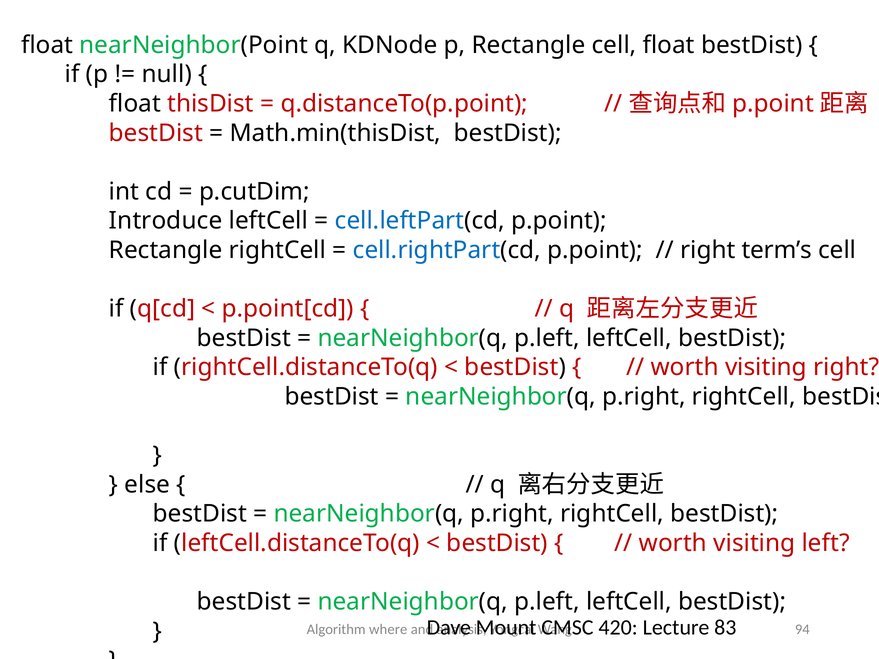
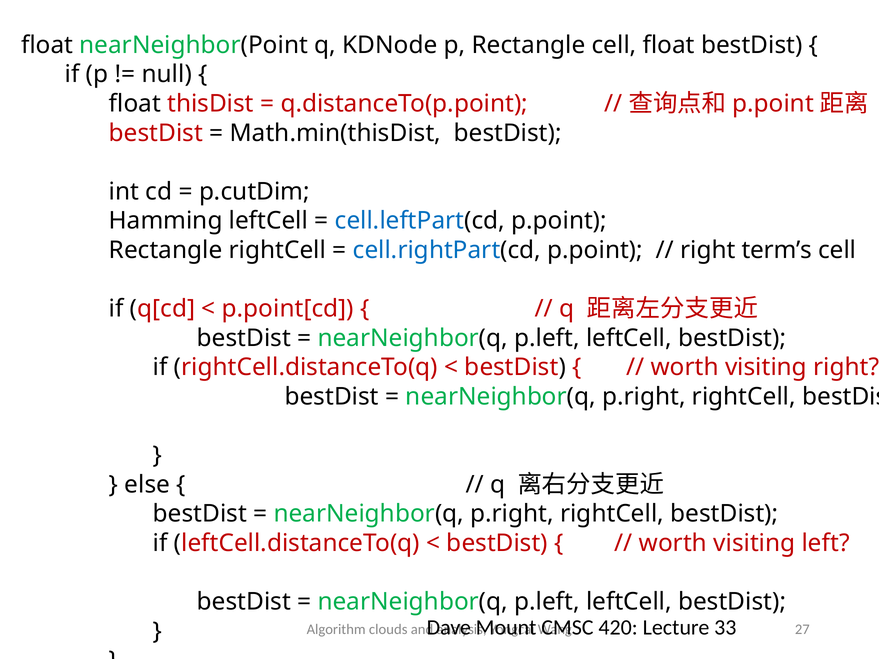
Introduce: Introduce -> Hamming (166, 221)
83: 83 -> 33 (725, 628)
where: where -> clouds (388, 629)
94: 94 -> 27 (802, 629)
